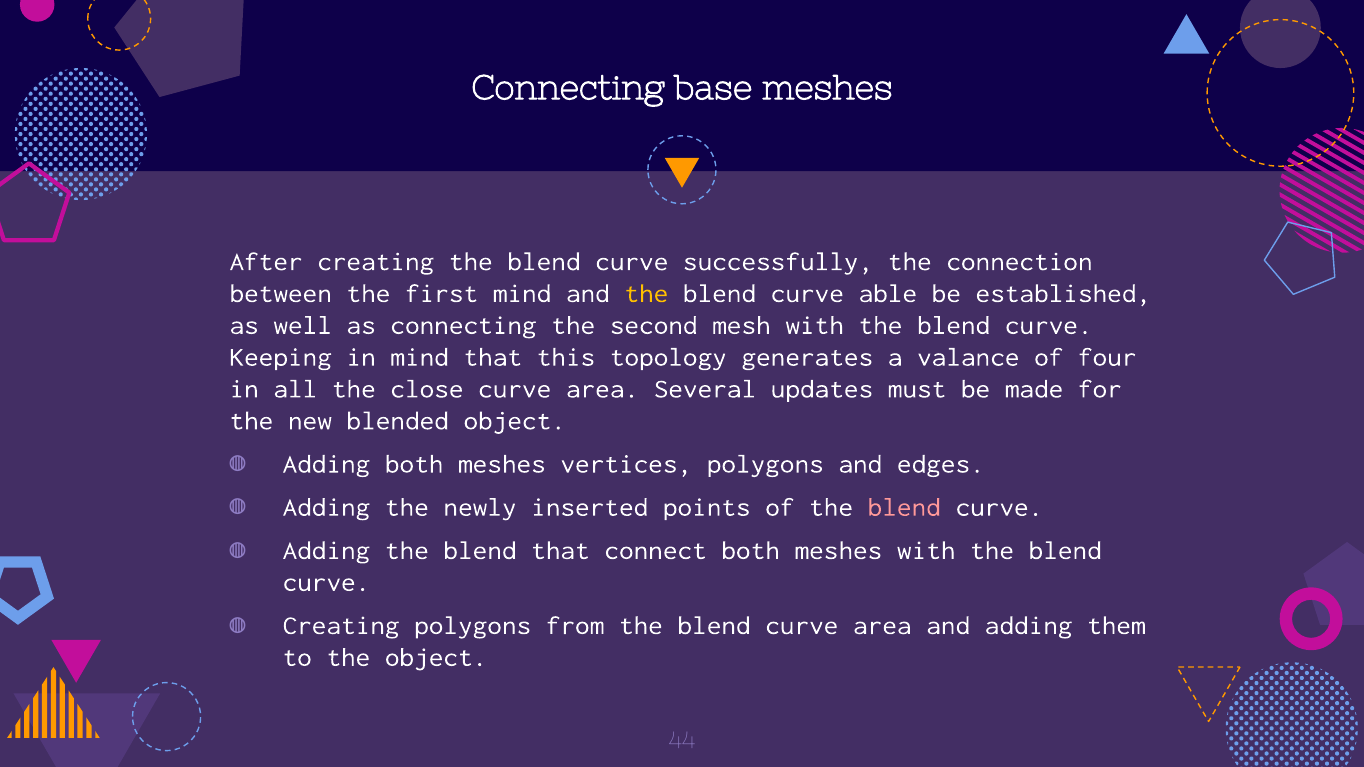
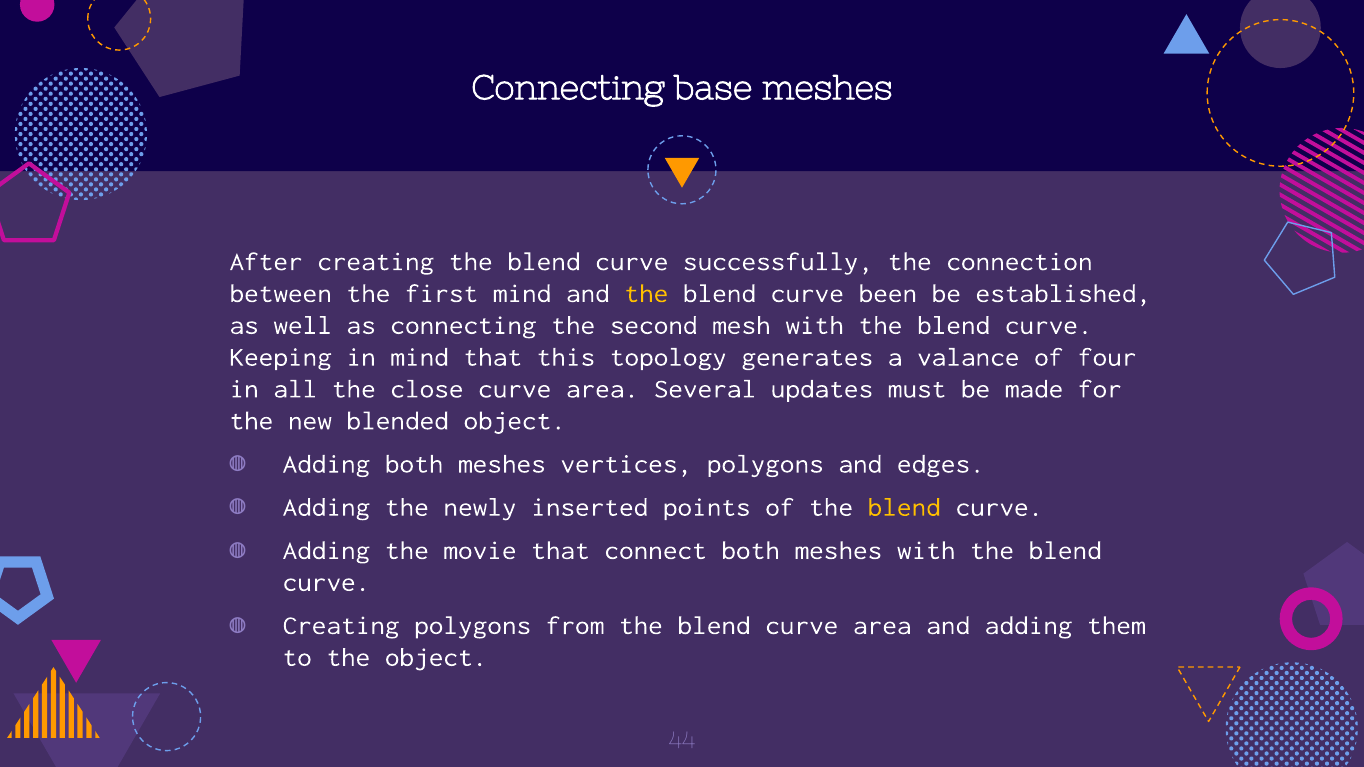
able: able -> been (888, 293)
blend colour: pink -> yellow (904, 507)
Adding the blend: blend -> movie (480, 550)
